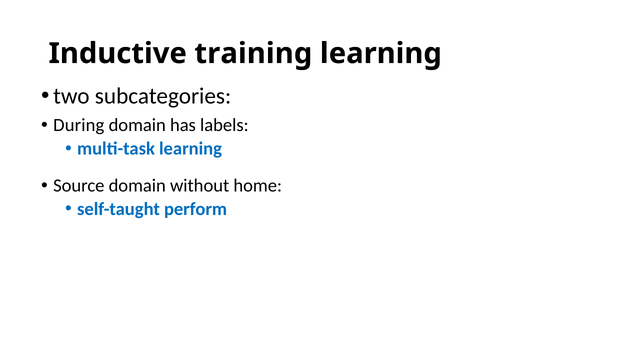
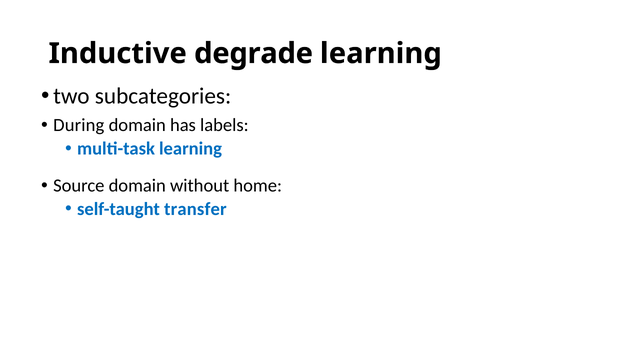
training: training -> degrade (254, 54)
perform: perform -> transfer (195, 209)
